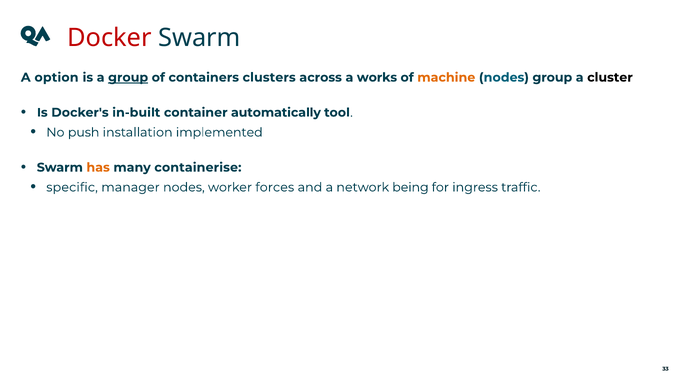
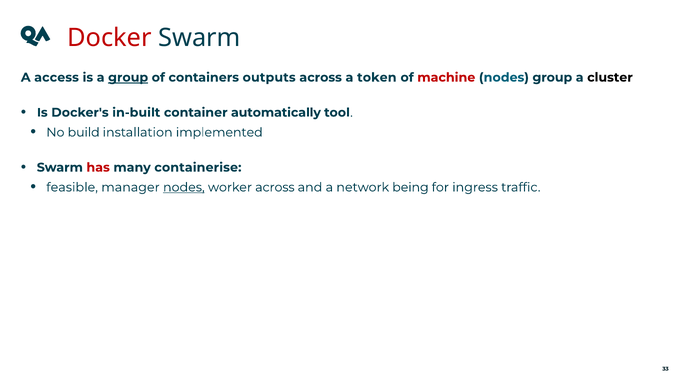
option: option -> access (57, 77)
clusters: clusters -> outputs (269, 77)
works: works -> token (377, 77)
machine colour: orange -> red (446, 77)
push: push -> build (84, 132)
has colour: orange -> red (98, 167)
specific: specific -> feasible (72, 187)
nodes underline: none -> present (184, 187)
worker forces: forces -> across (275, 187)
